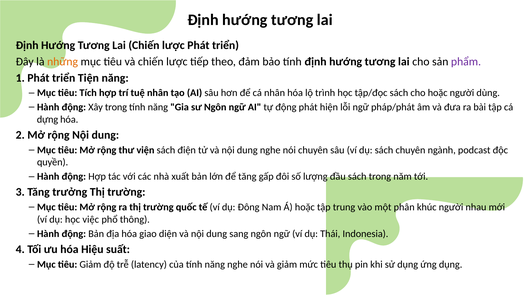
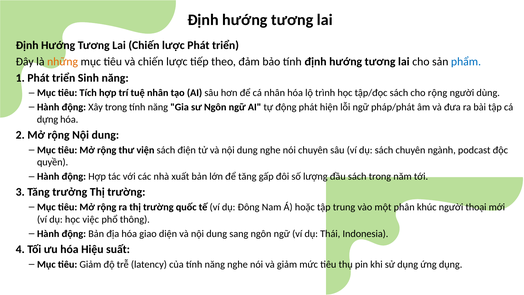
phẩm colour: purple -> blue (466, 61)
Tiện: Tiện -> Sinh (88, 78)
cho hoặc: hoặc -> rộng (438, 93)
nhau: nhau -> thoại (476, 207)
